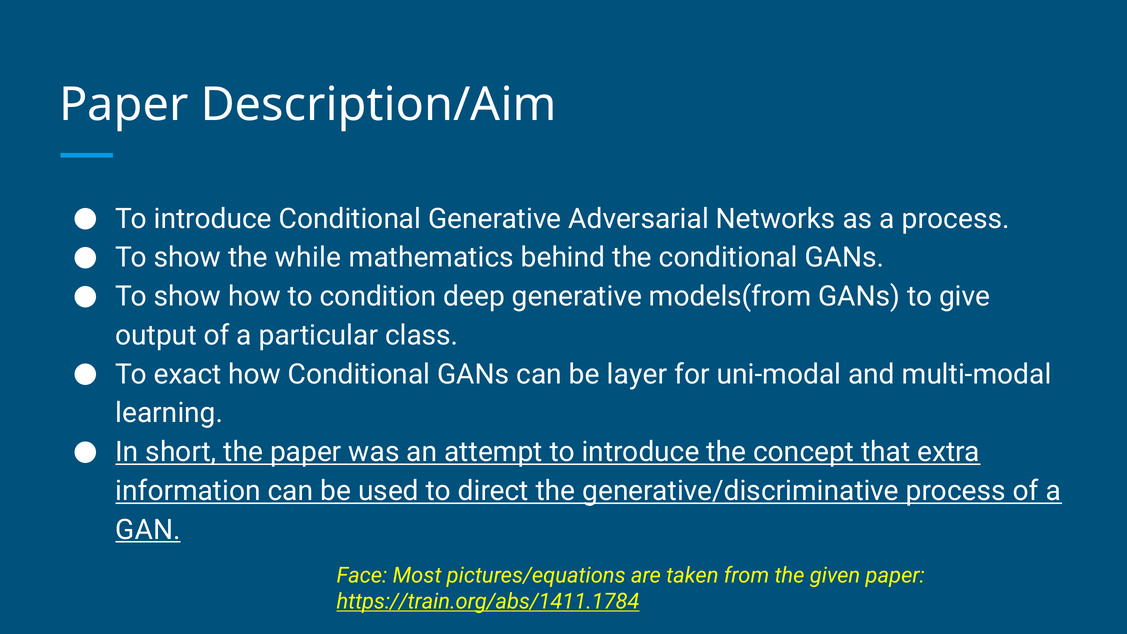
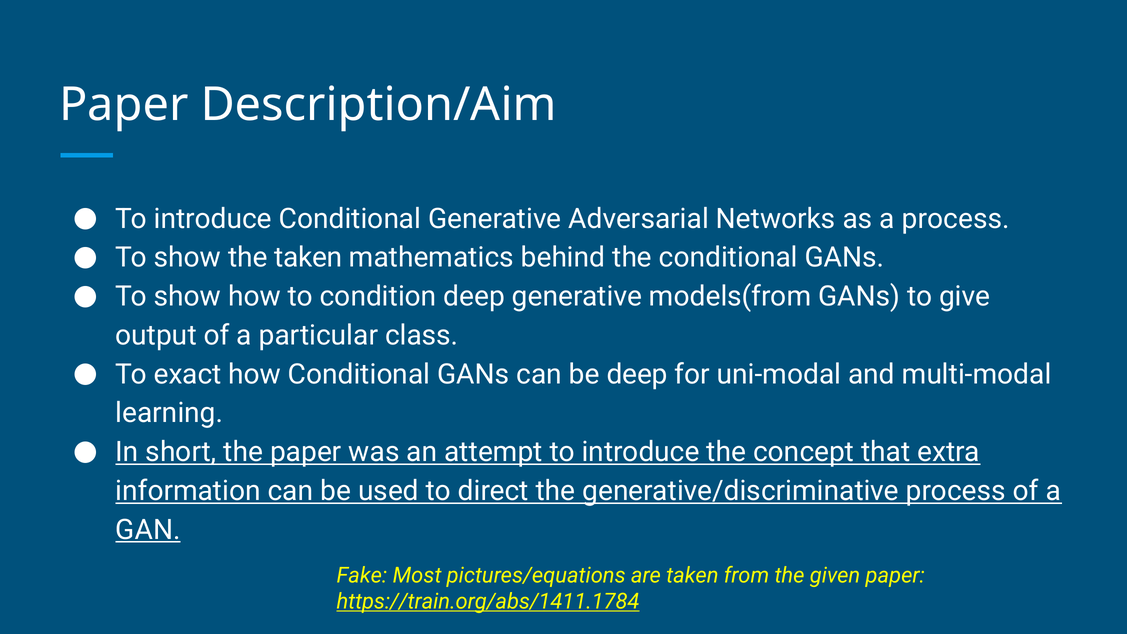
the while: while -> taken (308, 258)
be layer: layer -> deep (637, 374)
Face: Face -> Fake (362, 575)
